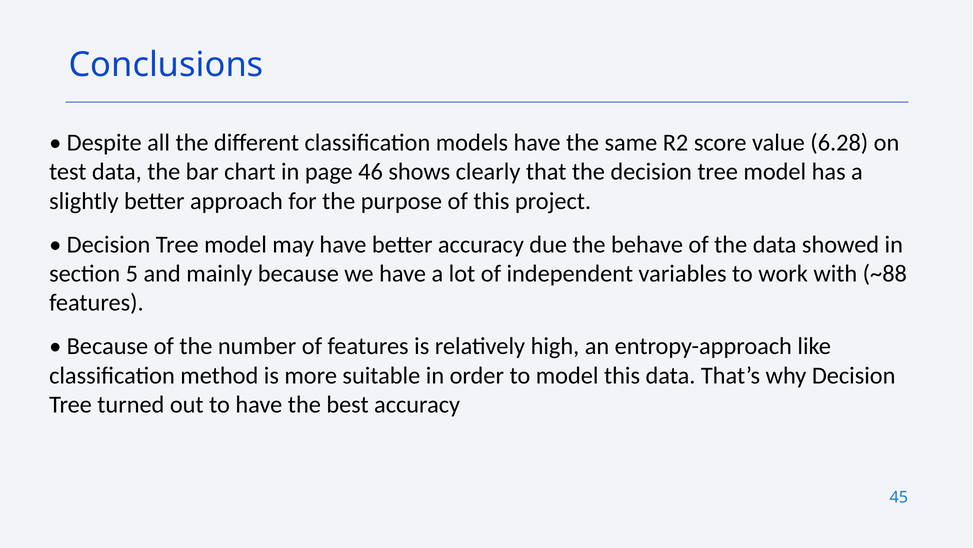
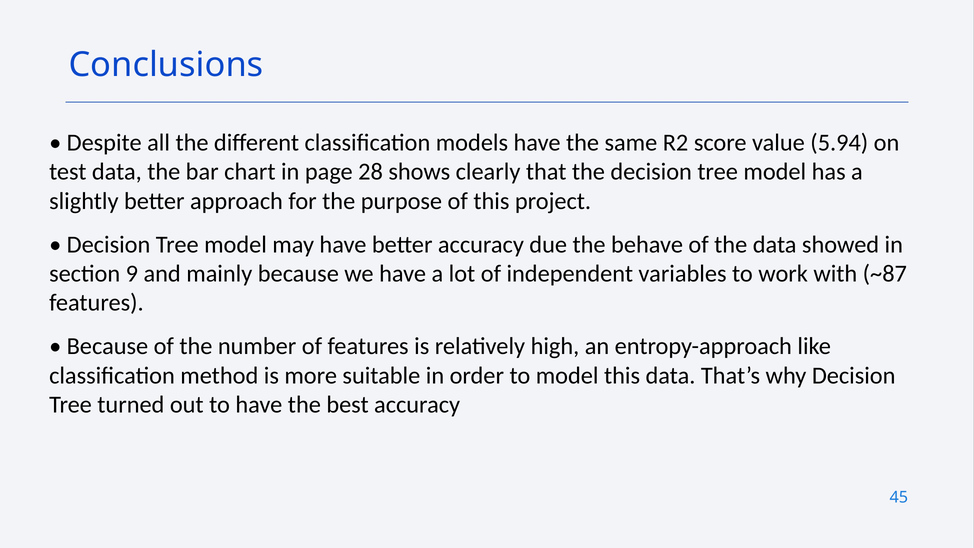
6.28: 6.28 -> 5.94 (839, 143)
46: 46 -> 28 (371, 172)
5: 5 -> 9 (132, 274)
~88: ~88 -> ~87 (885, 274)
